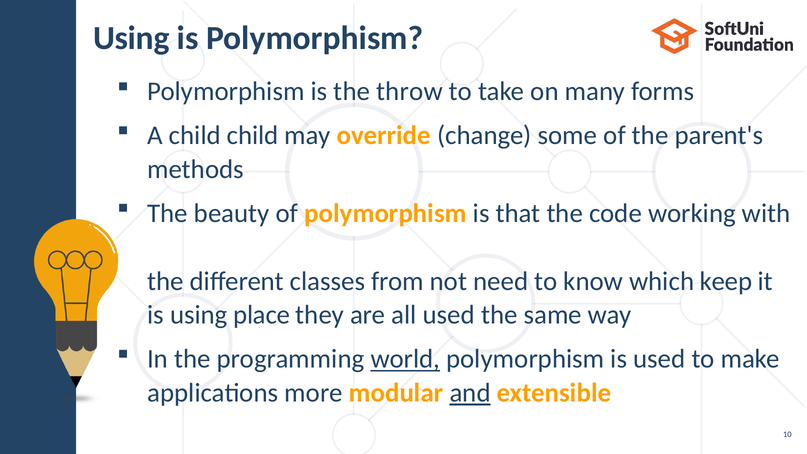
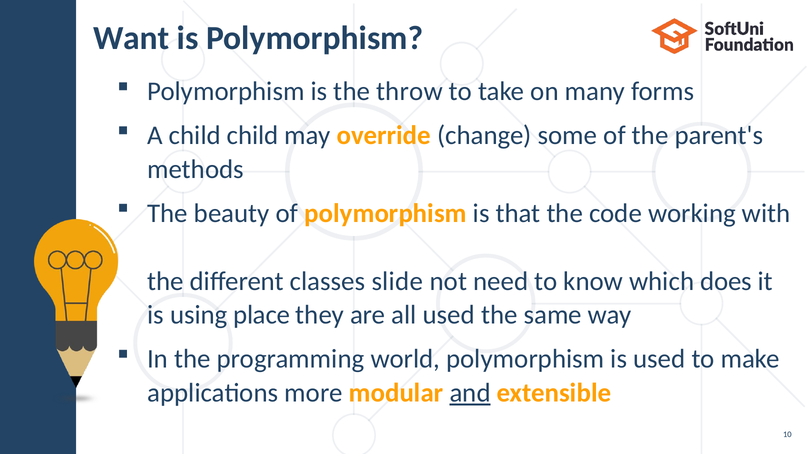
Using: Using -> Want (131, 38)
from: from -> slide (397, 281)
keep: keep -> does (726, 281)
world underline: present -> none (405, 359)
